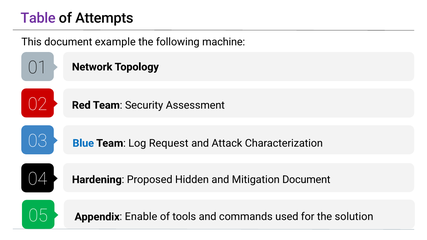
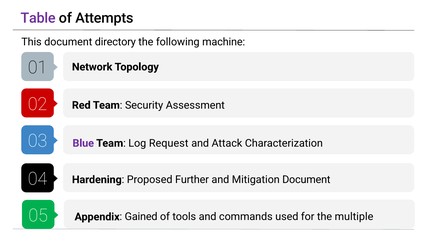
example: example -> directory (115, 42)
Blue colour: blue -> purple (83, 143)
Hidden: Hidden -> Further (192, 180)
Enable: Enable -> Gained (141, 217)
solution: solution -> multiple (354, 217)
